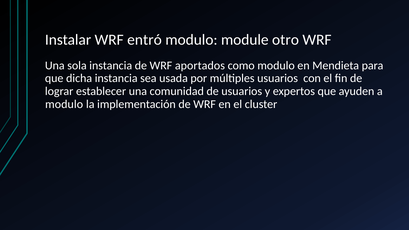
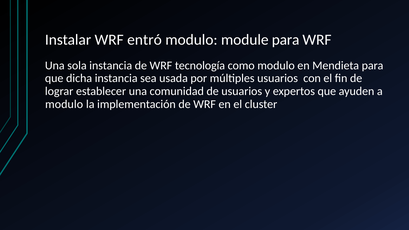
module otro: otro -> para (286, 40)
aportados: aportados -> tecnología (200, 66)
